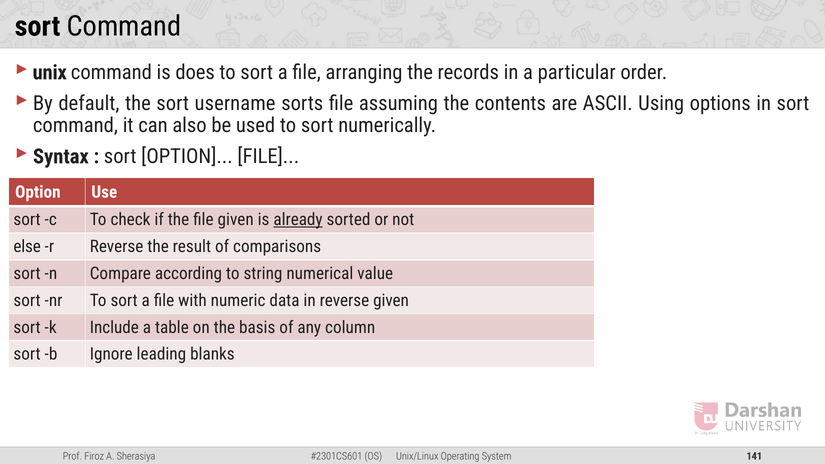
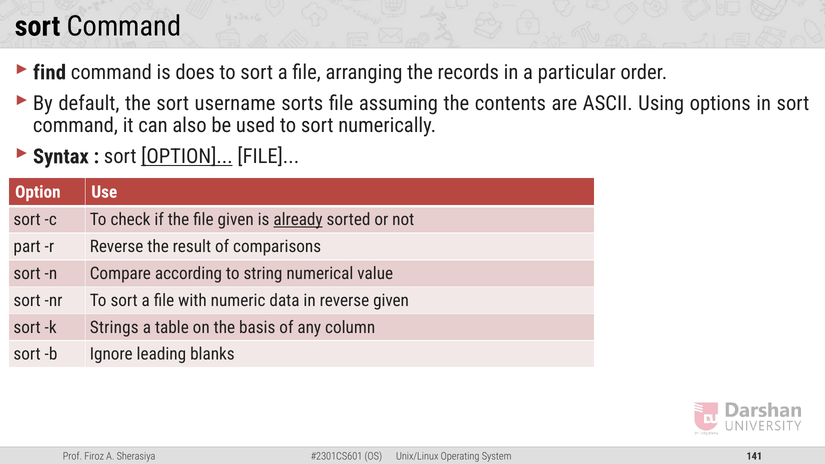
unix: unix -> find (50, 73)
OPTION underline: none -> present (187, 157)
else: else -> part (27, 247)
Include: Include -> Strings (114, 327)
